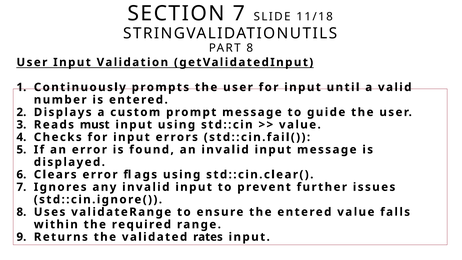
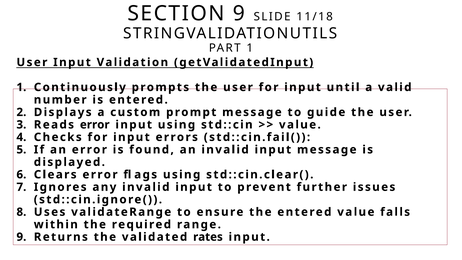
SECTION 7: 7 -> 9 (239, 14)
PART 8: 8 -> 1 (250, 48)
Reads must: must -> error (95, 125)
